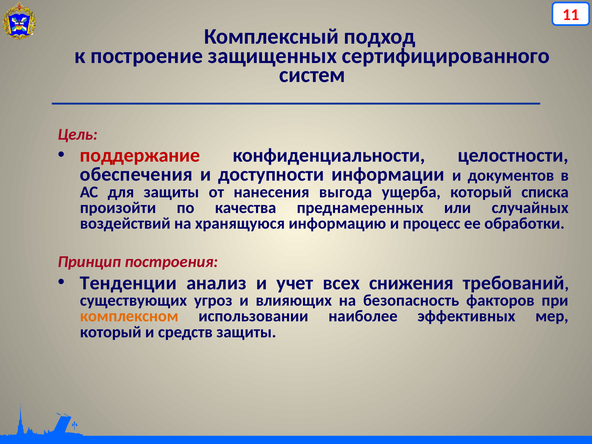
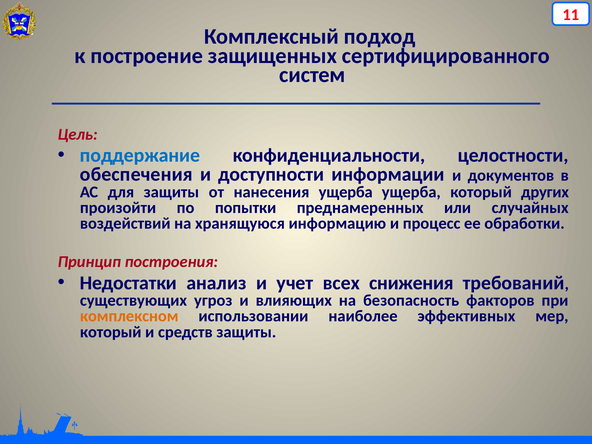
поддержание colour: red -> blue (140, 155)
нанесения выгода: выгода -> ущерба (346, 192)
списка: списка -> других (545, 192)
качества: качества -> попытки (246, 208)
Тенденции: Тенденции -> Недостатки (128, 283)
